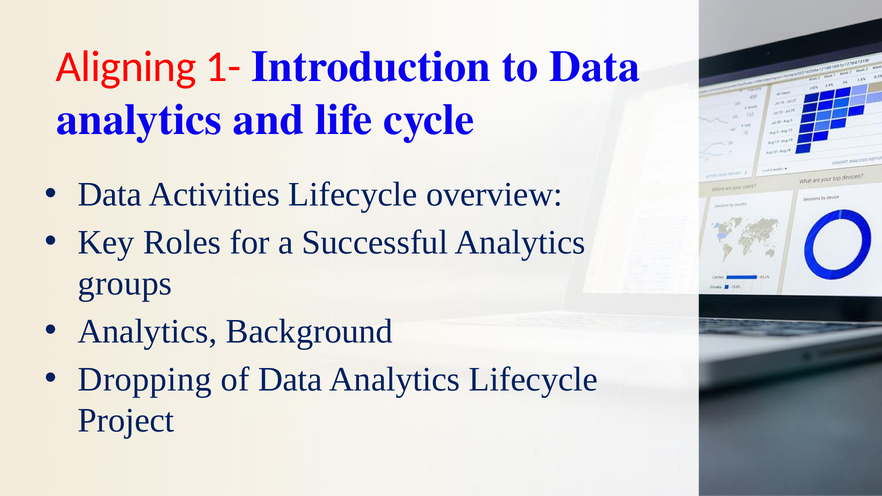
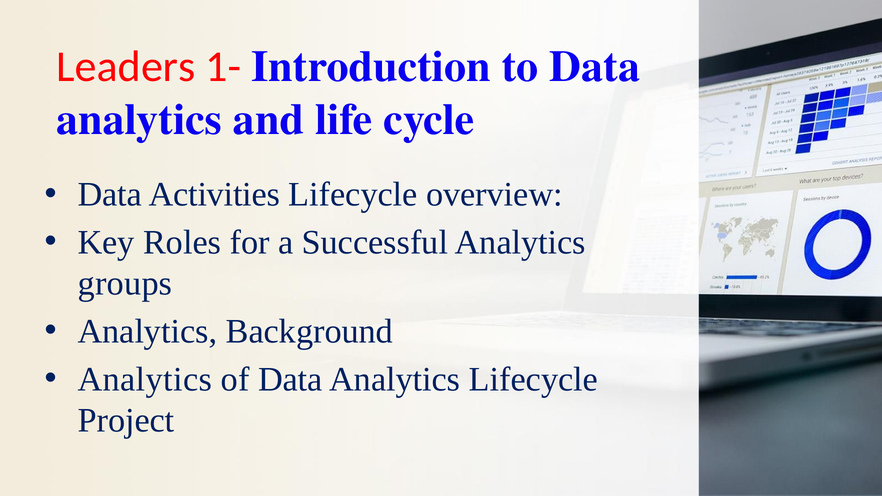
Aligning: Aligning -> Leaders (126, 67)
Dropping: Dropping -> Analytics (145, 380)
